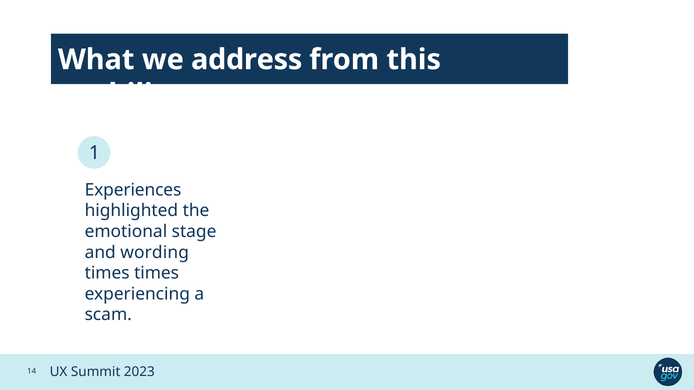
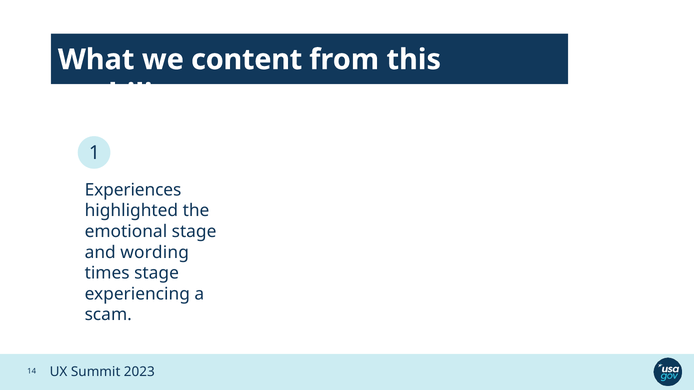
address: address -> content (247, 60)
times times: times -> stage (157, 273)
